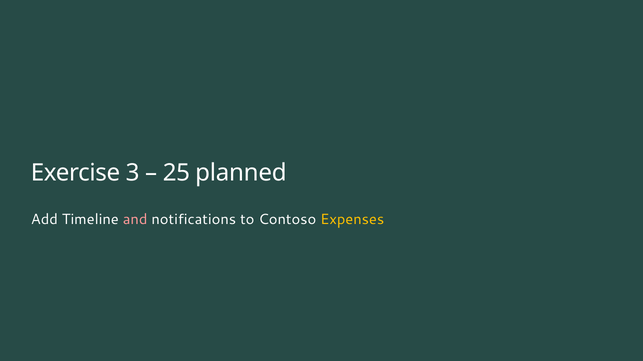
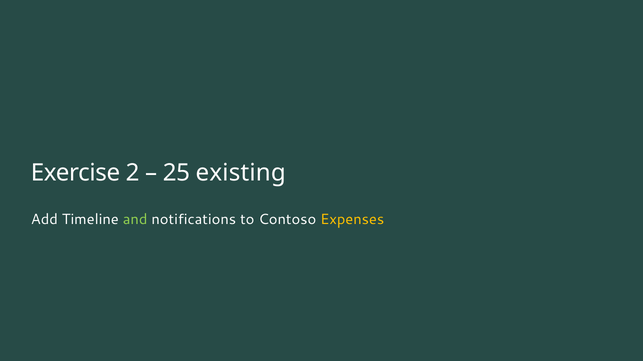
3: 3 -> 2 (133, 173)
planned: planned -> existing (241, 173)
and colour: pink -> light green (135, 220)
